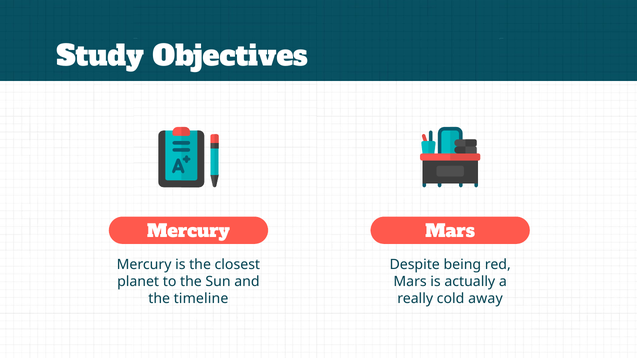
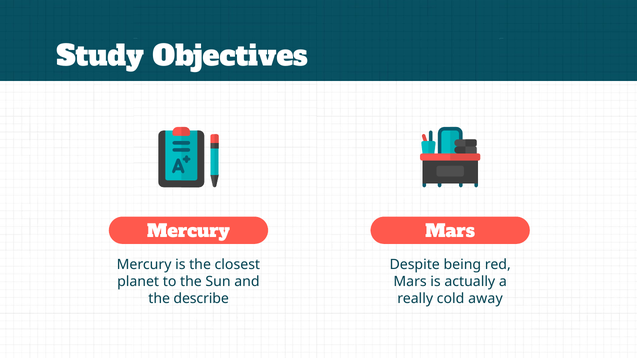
timeline: timeline -> describe (201, 299)
